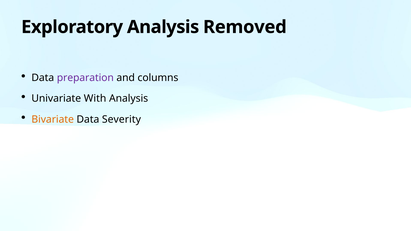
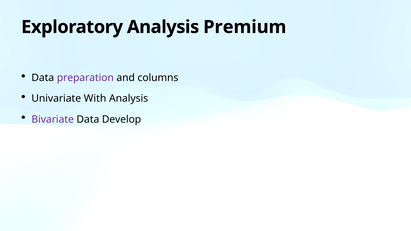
Removed: Removed -> Premium (245, 27)
Bivariate colour: orange -> purple (53, 119)
Severity: Severity -> Develop (122, 119)
